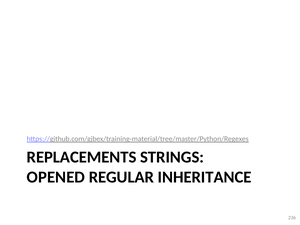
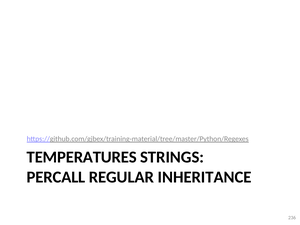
REPLACEMENTS: REPLACEMENTS -> TEMPERATURES (82, 157)
OPENED: OPENED -> PERCALL (56, 177)
